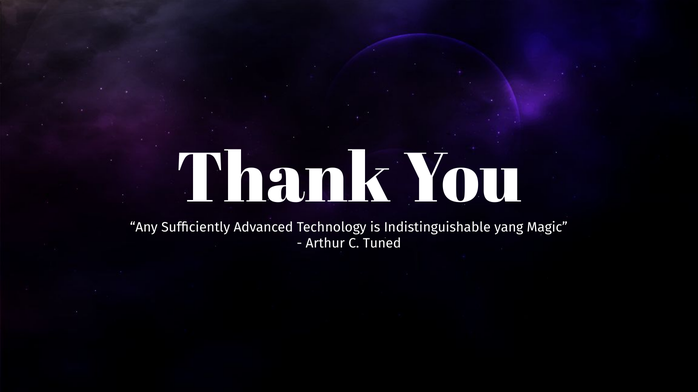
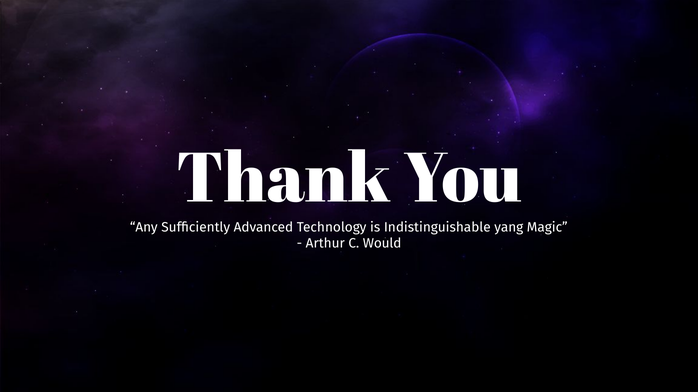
Tuned: Tuned -> Would (382, 244)
